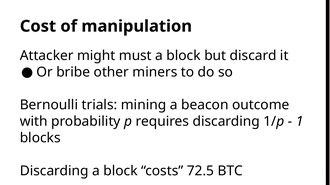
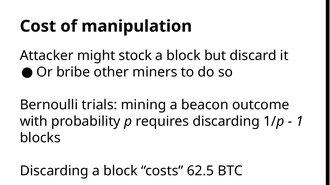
must: must -> stock (135, 56)
72.5: 72.5 -> 62.5 (200, 171)
